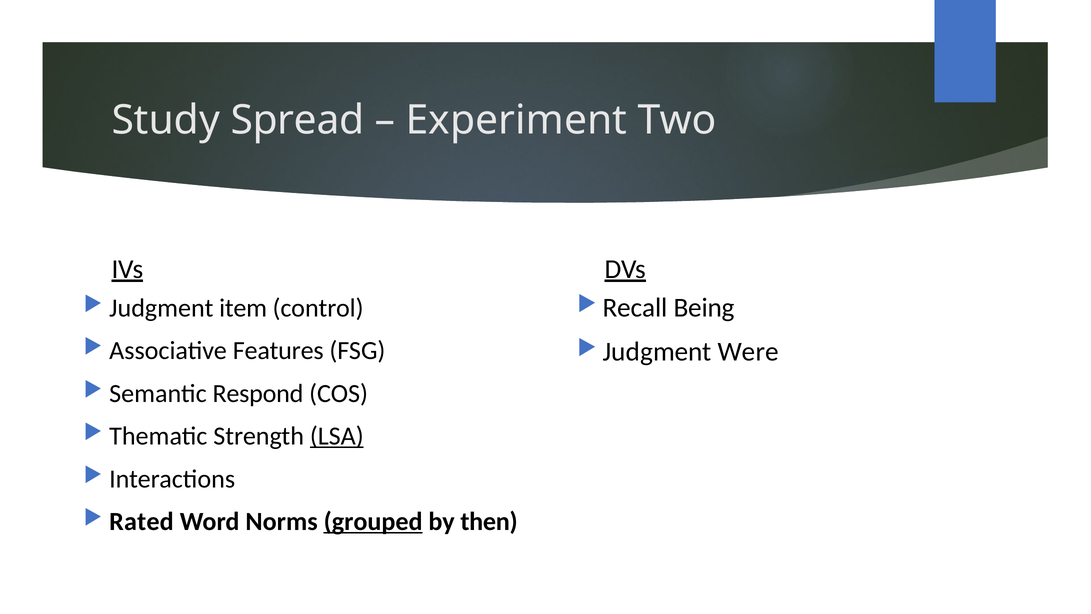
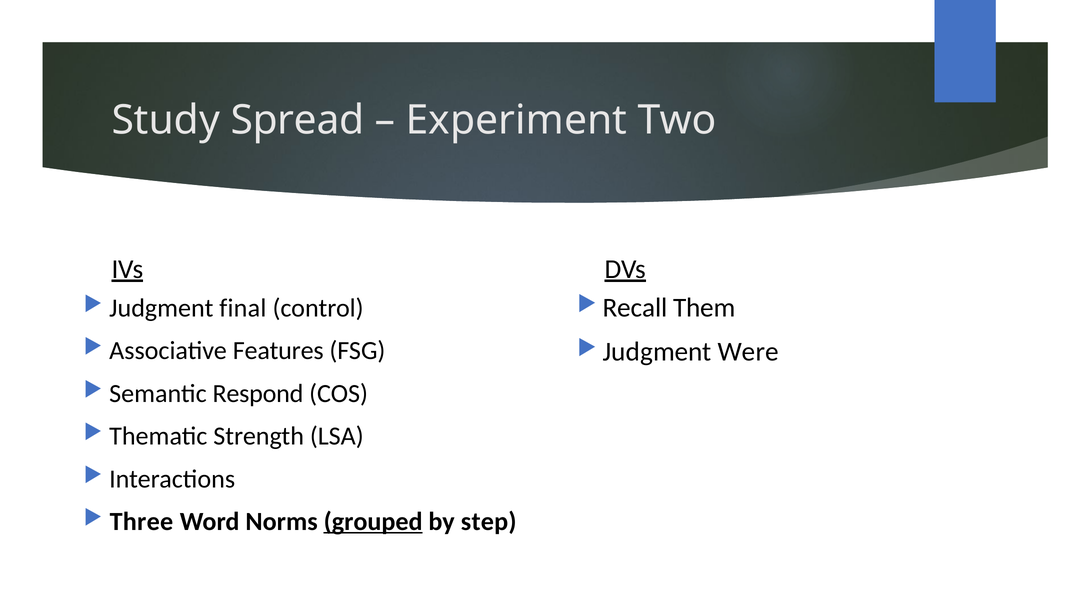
Being: Being -> Them (704, 308)
item: item -> final (243, 308)
LSA underline: present -> none (337, 436)
Rated: Rated -> Three (141, 521)
then: then -> step (489, 521)
